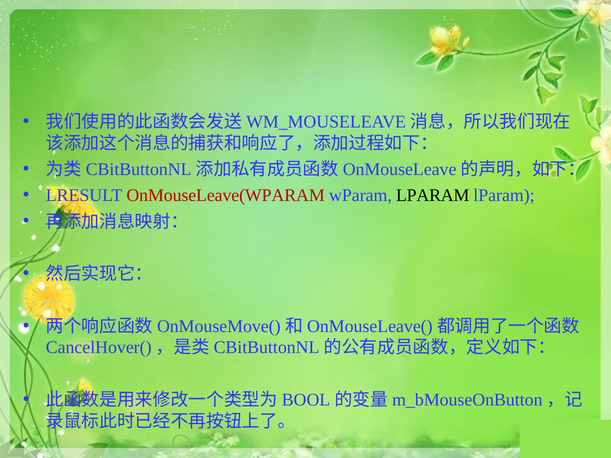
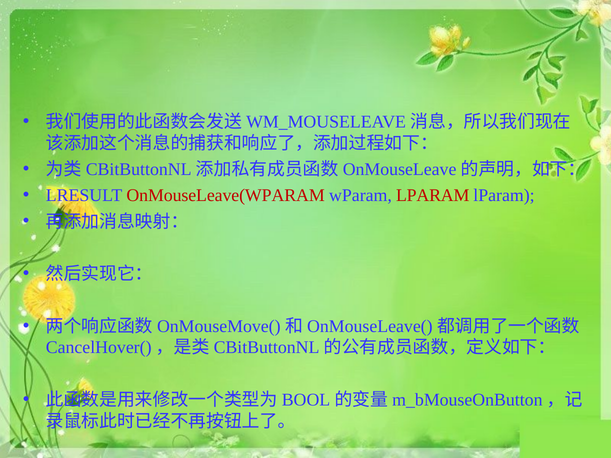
LPARAM colour: black -> red (433, 196)
